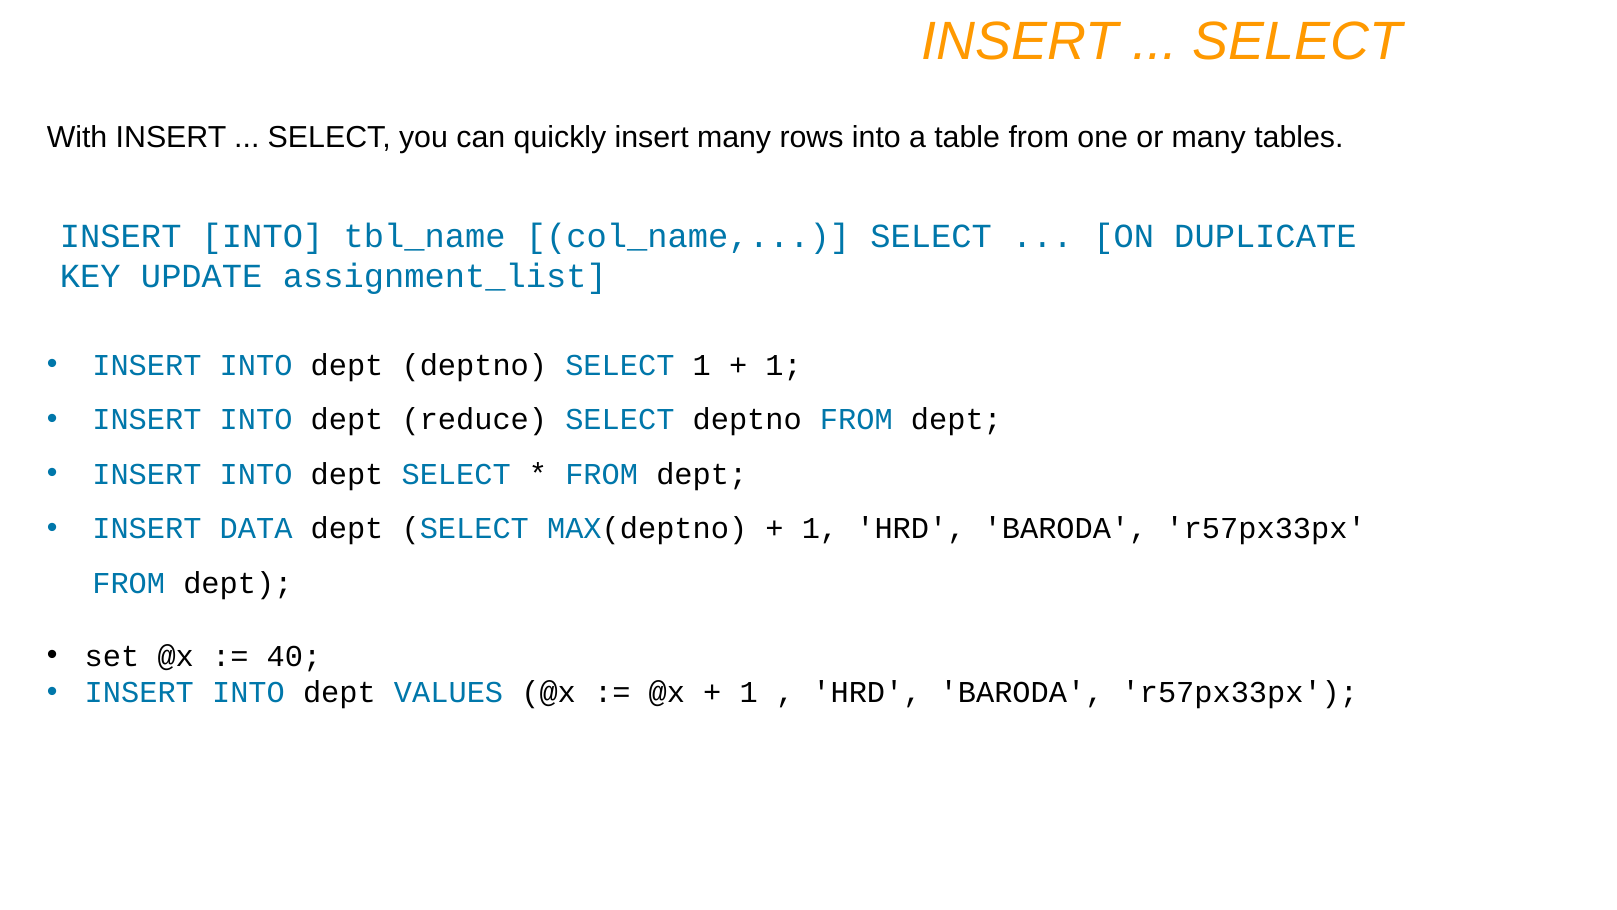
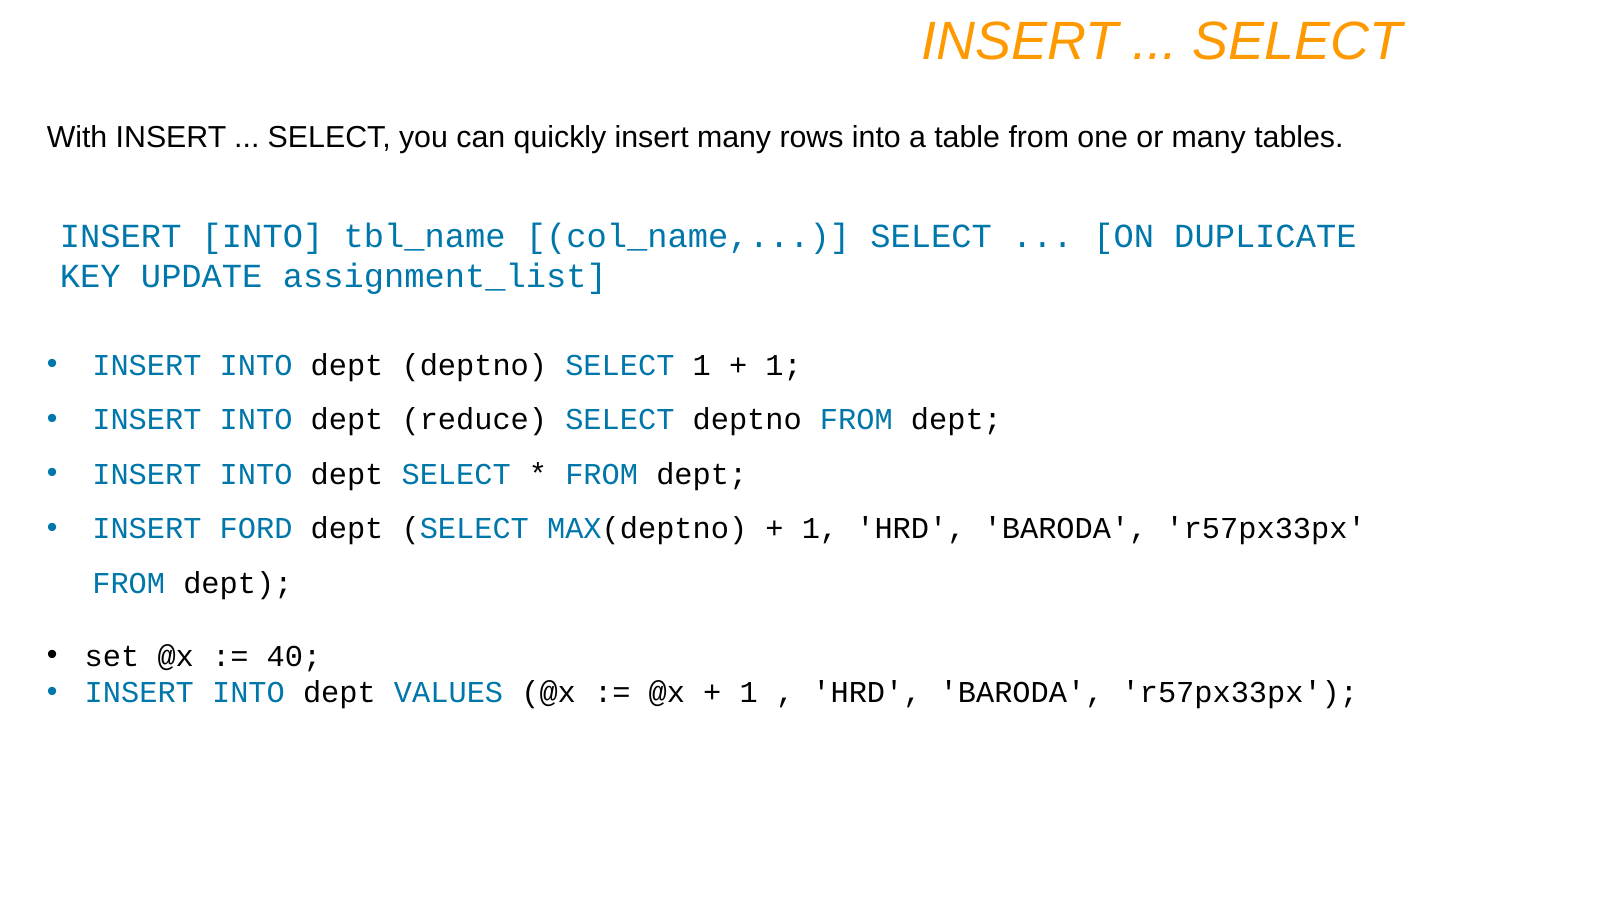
DATA: DATA -> FORD (256, 529)
